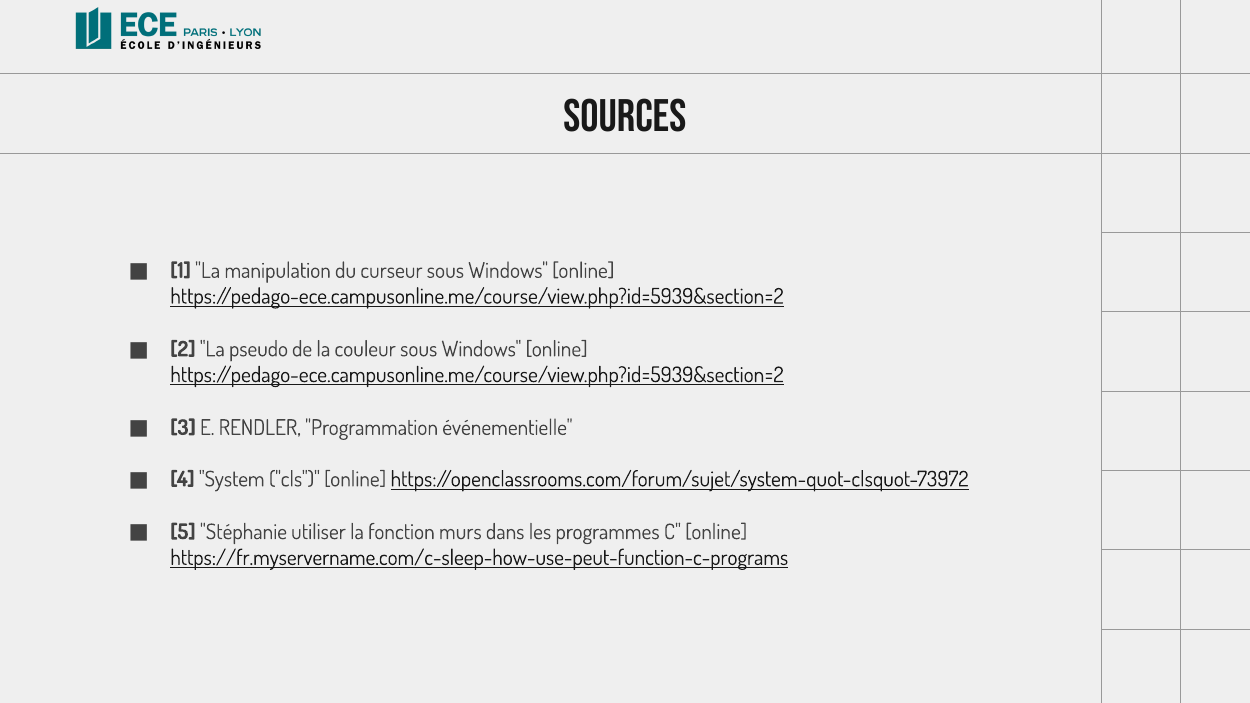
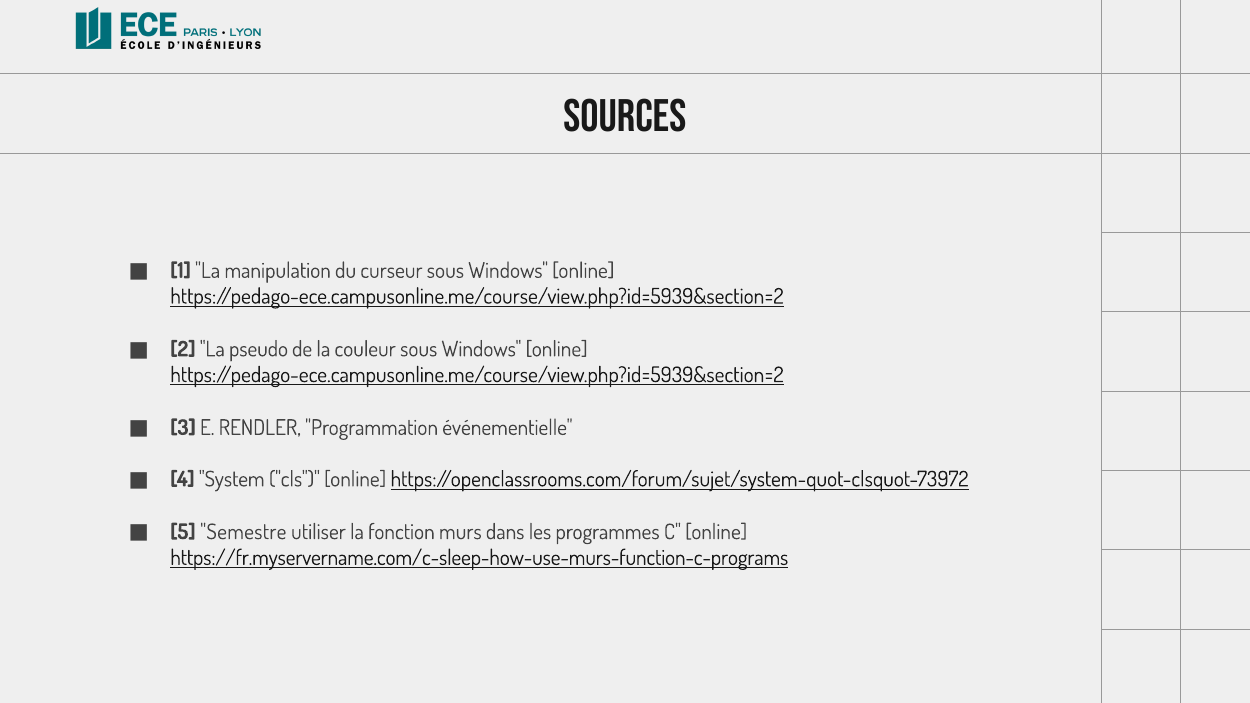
Stéphanie: Stéphanie -> Semestre (243, 532)
https://fr.myservername.com/c-sleep-how-use-peut-function-c-programs: https://fr.myservername.com/c-sleep-how-use-peut-function-c-programs -> https://fr.myservername.com/c-sleep-how-use-murs-function-c-programs (479, 558)
